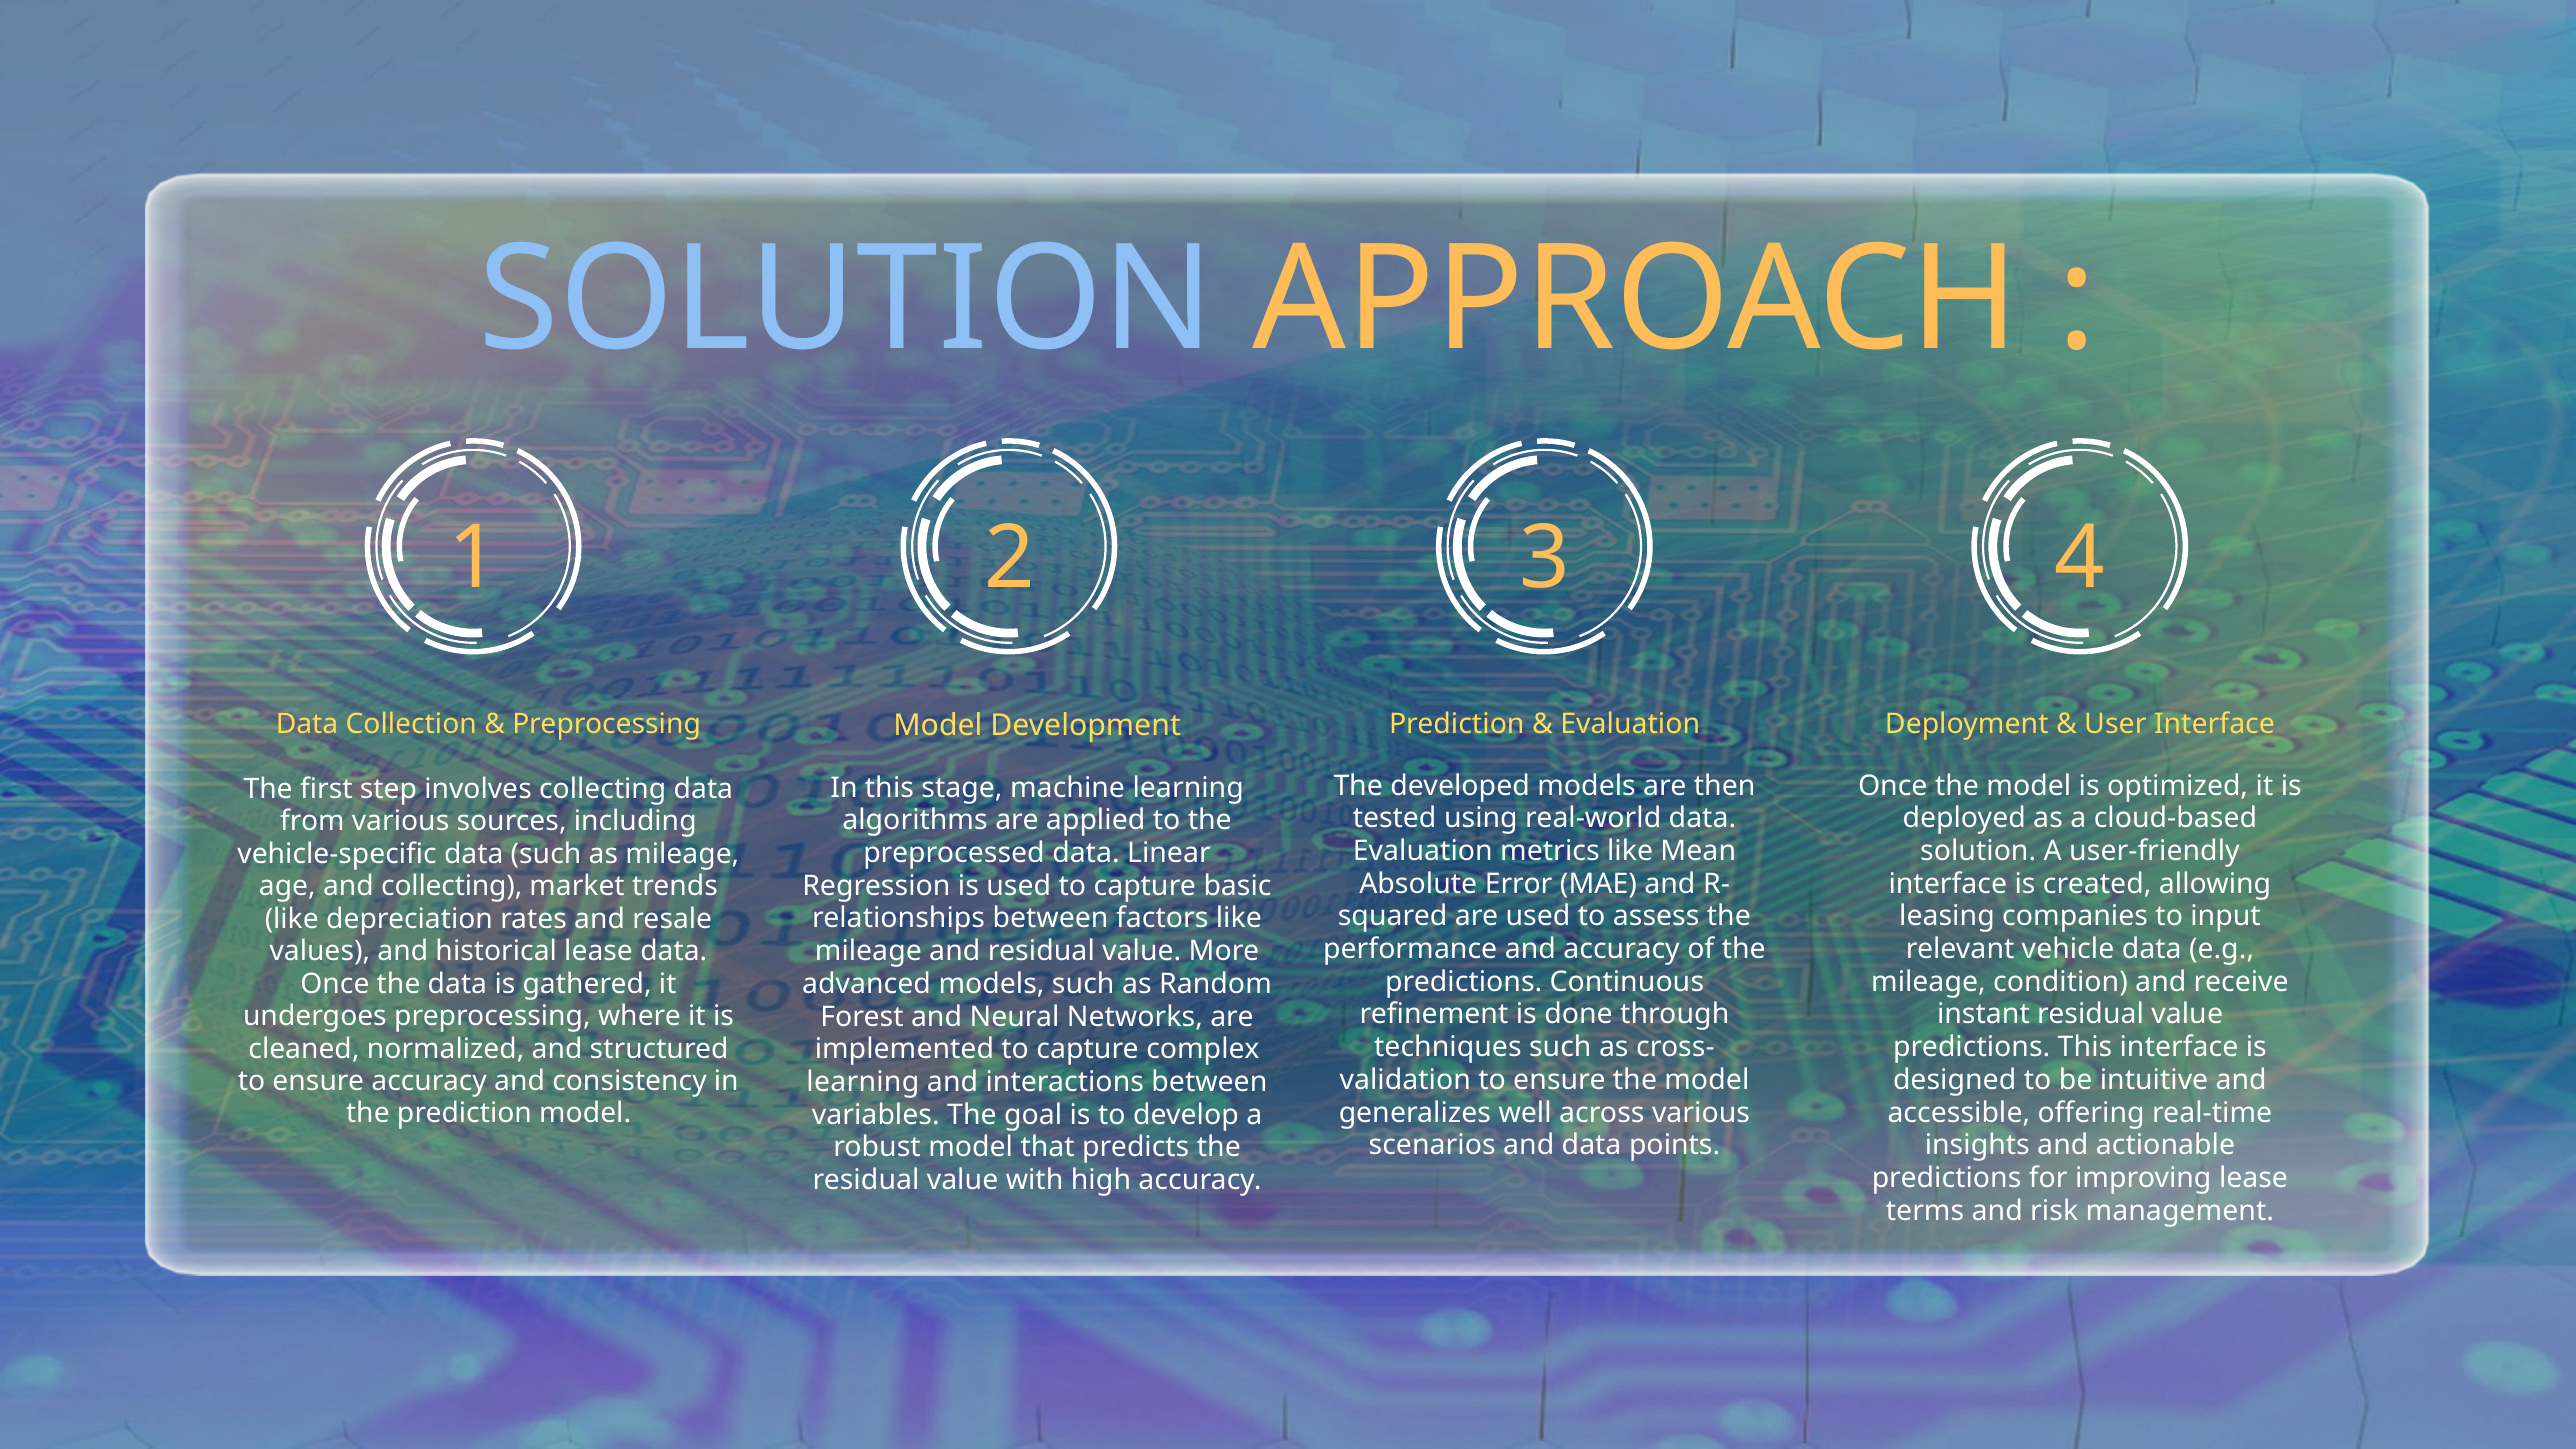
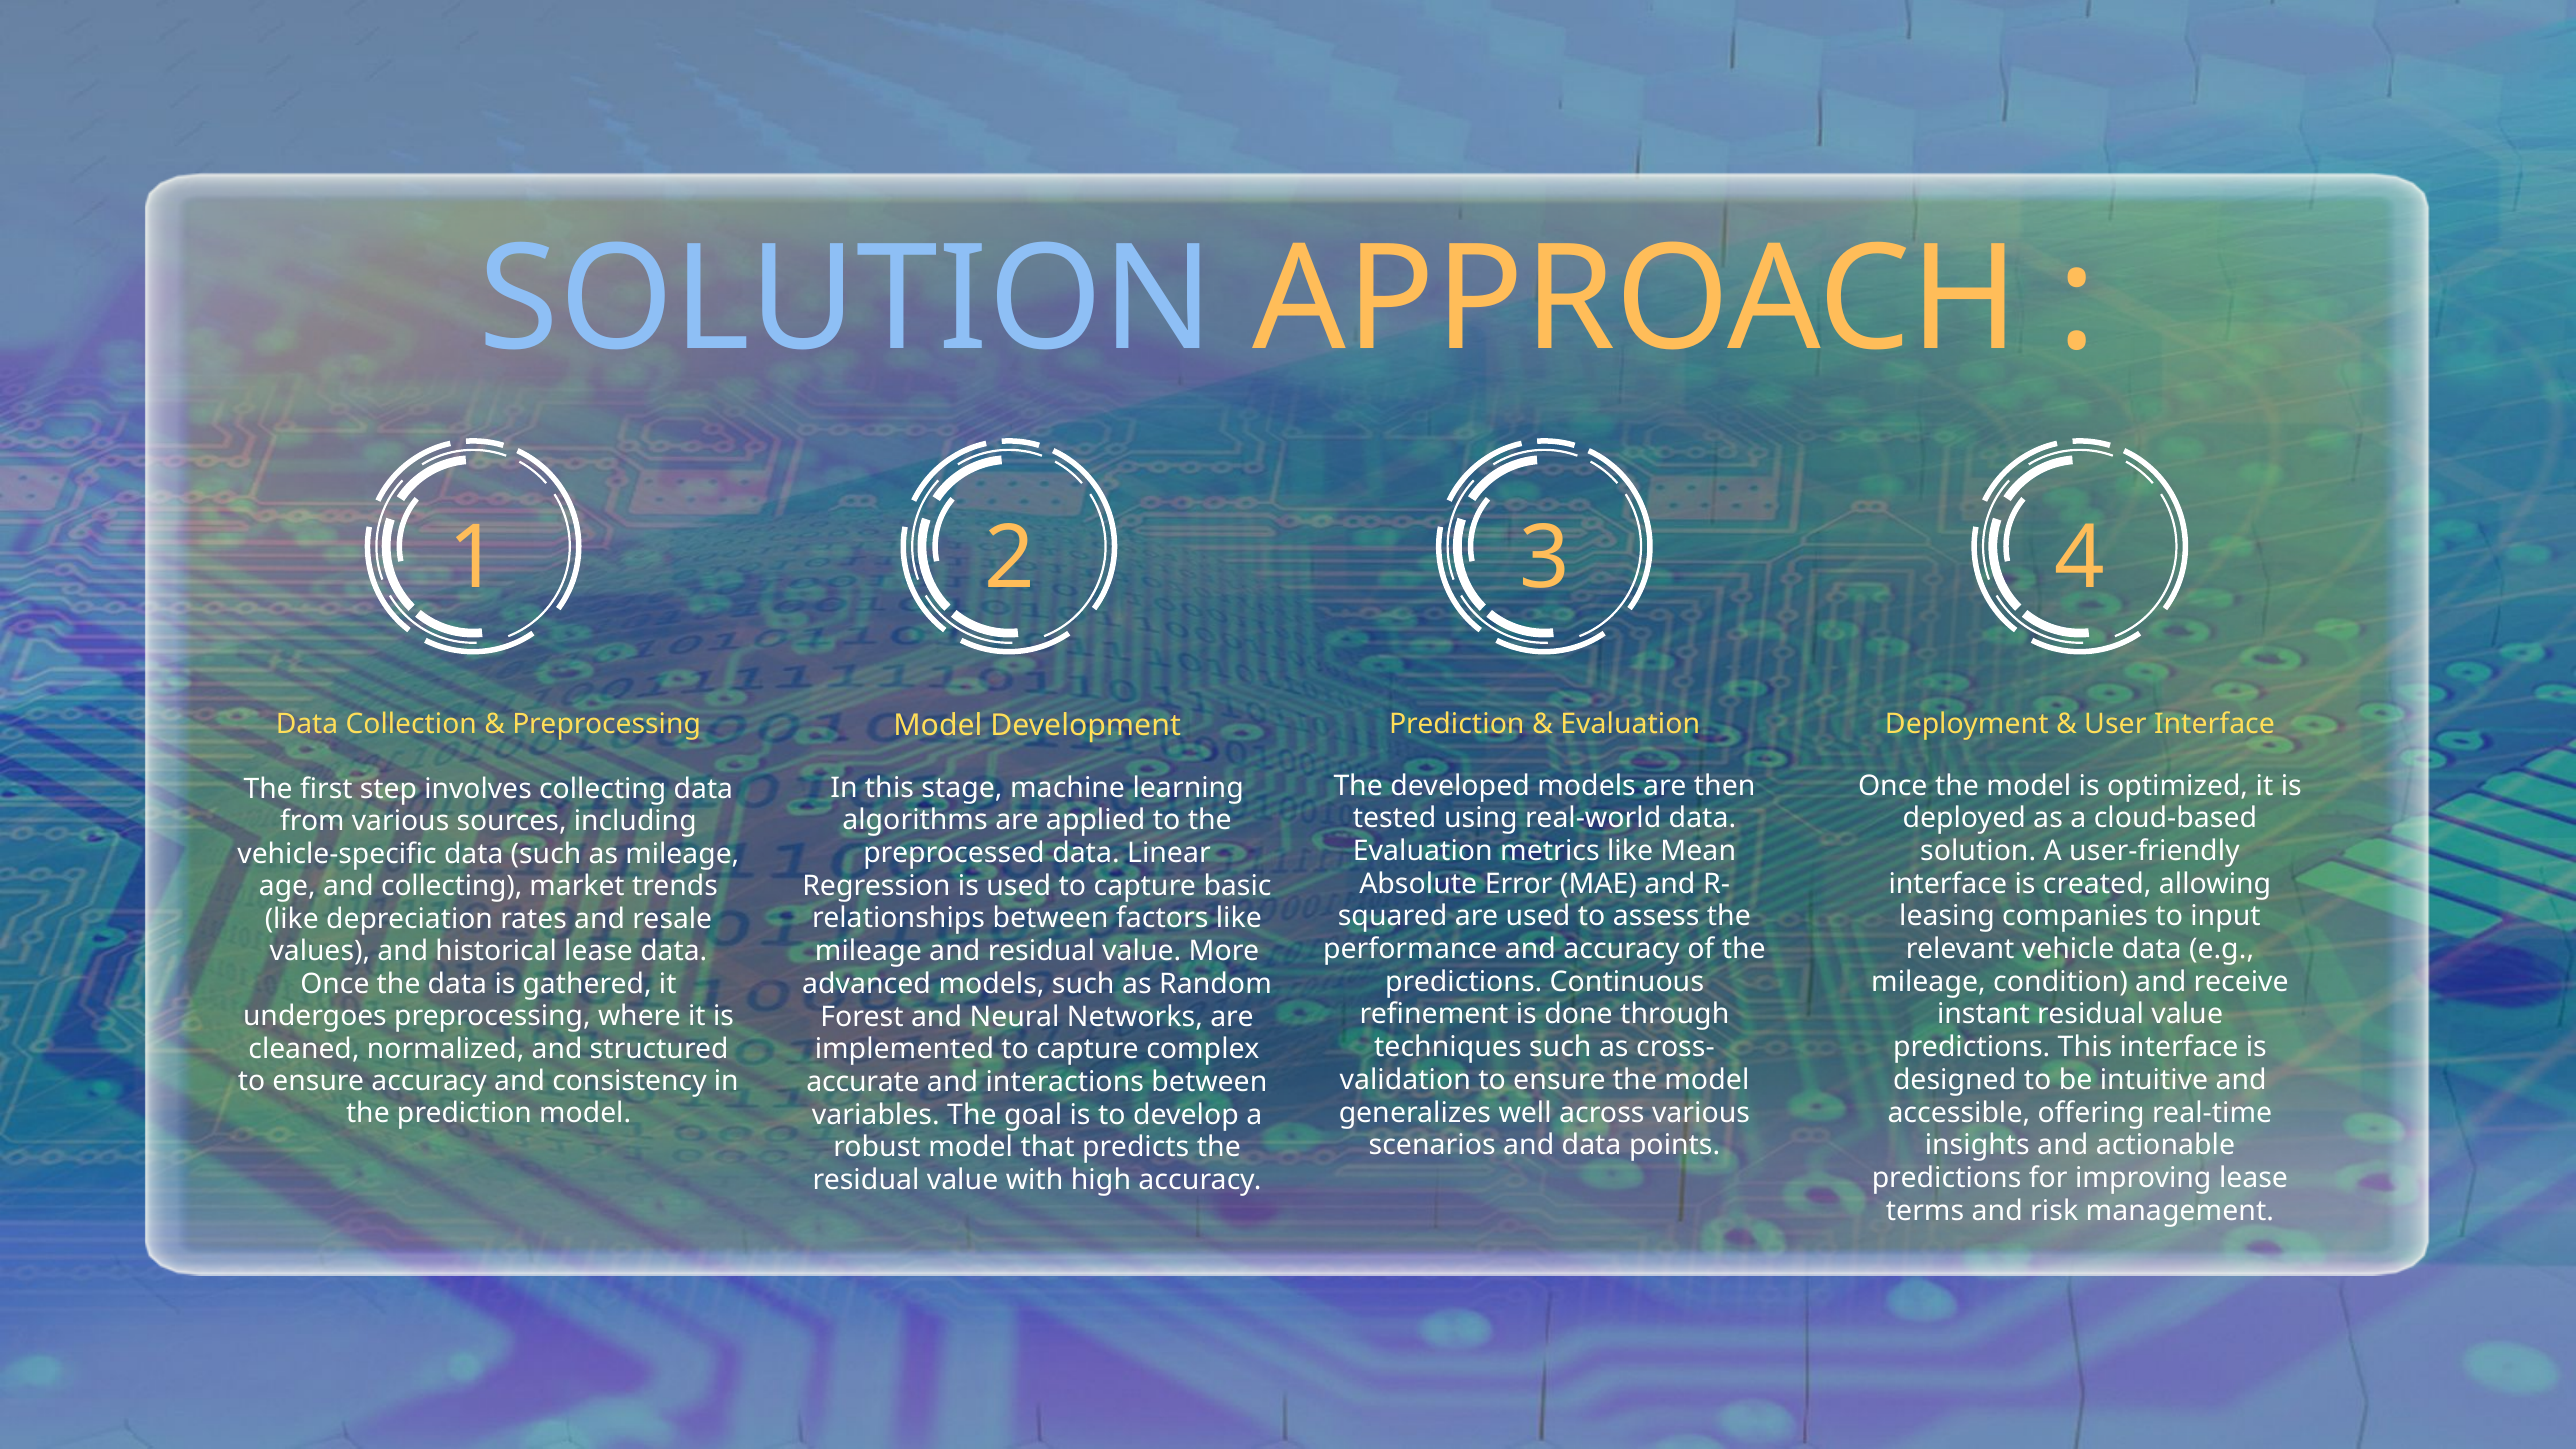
learning: learning -> accurate (863, 1082)
